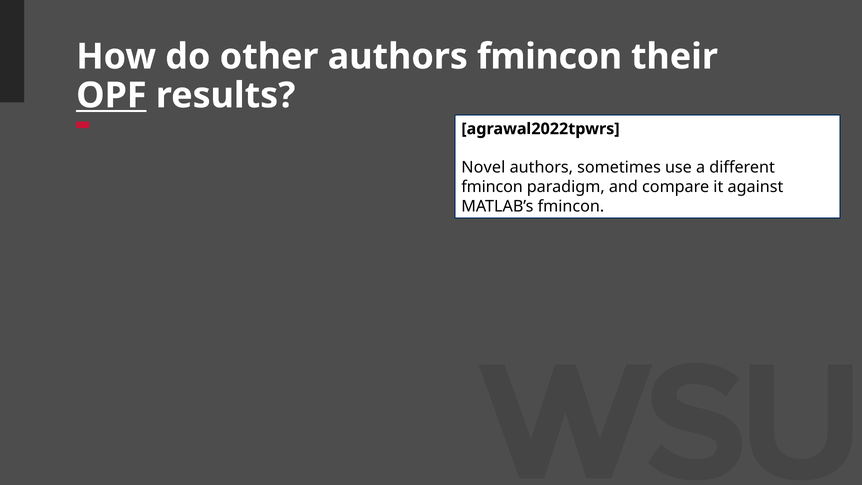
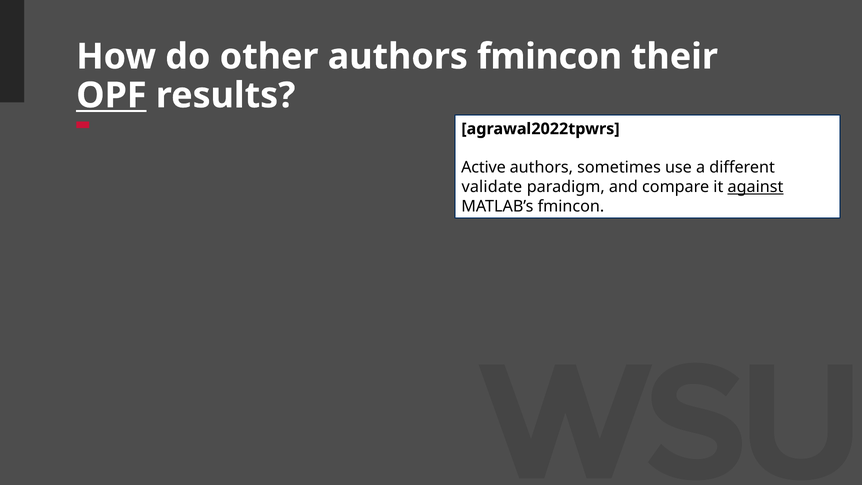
Novel: Novel -> Active (483, 168)
fmincon: fmincon -> validate (492, 187)
against underline: none -> present (755, 187)
